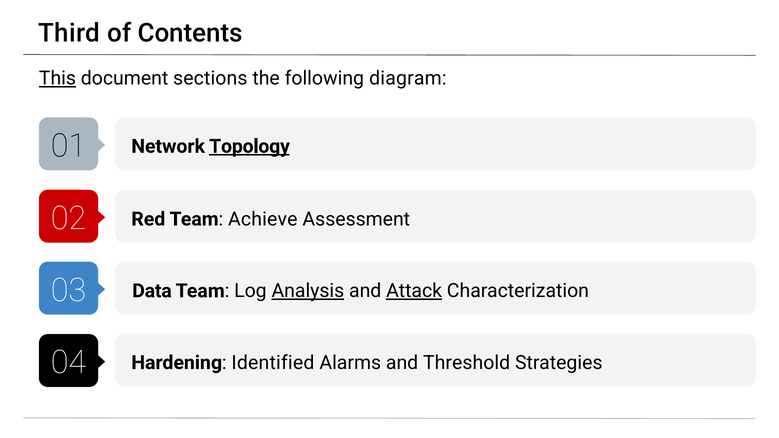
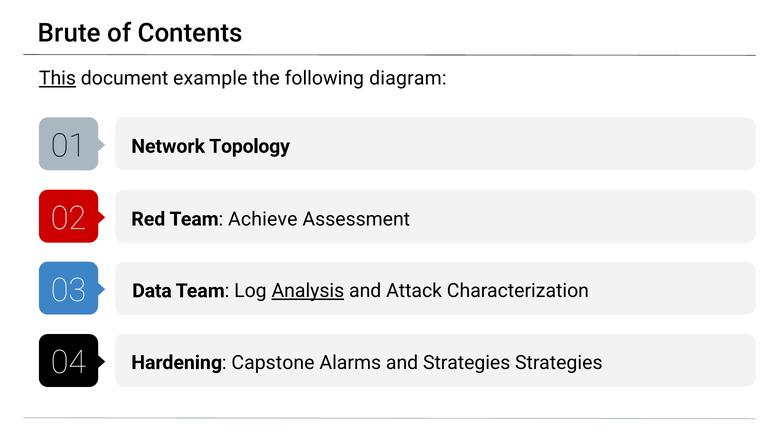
Third: Third -> Brute (69, 33)
sections: sections -> example (210, 78)
Topology underline: present -> none (250, 146)
Attack underline: present -> none (414, 291)
Identified: Identified -> Capstone (273, 363)
and Threshold: Threshold -> Strategies (467, 363)
